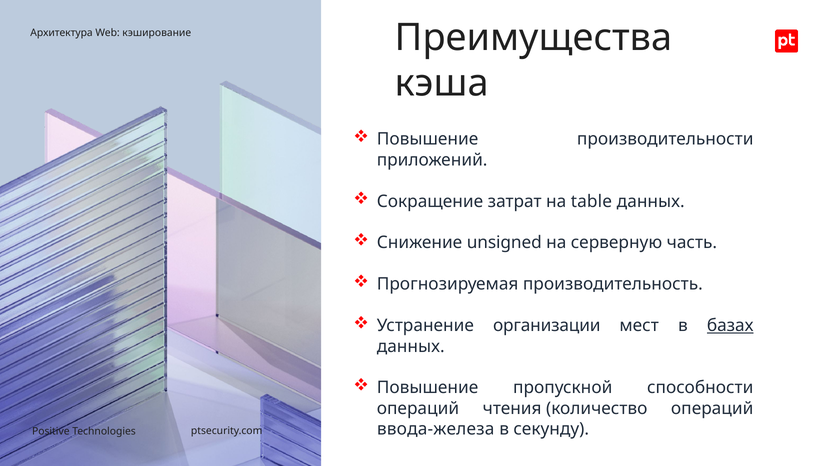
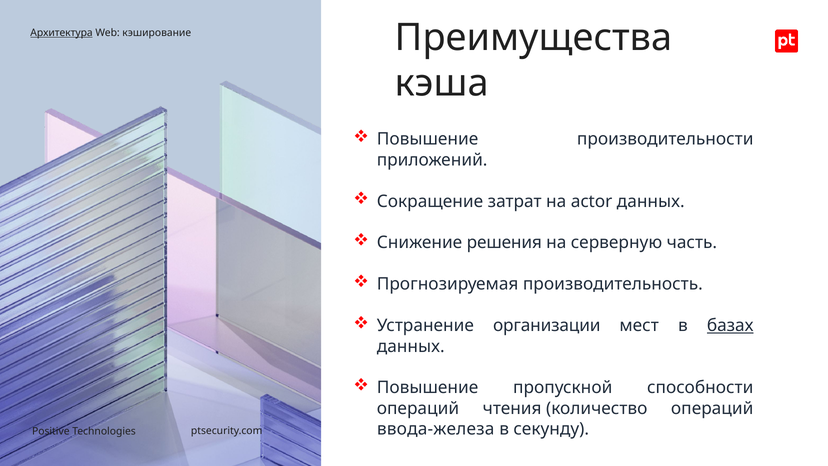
Архитектура underline: none -> present (62, 33)
table: table -> actor (592, 201)
unsigned: unsigned -> решения (504, 243)
